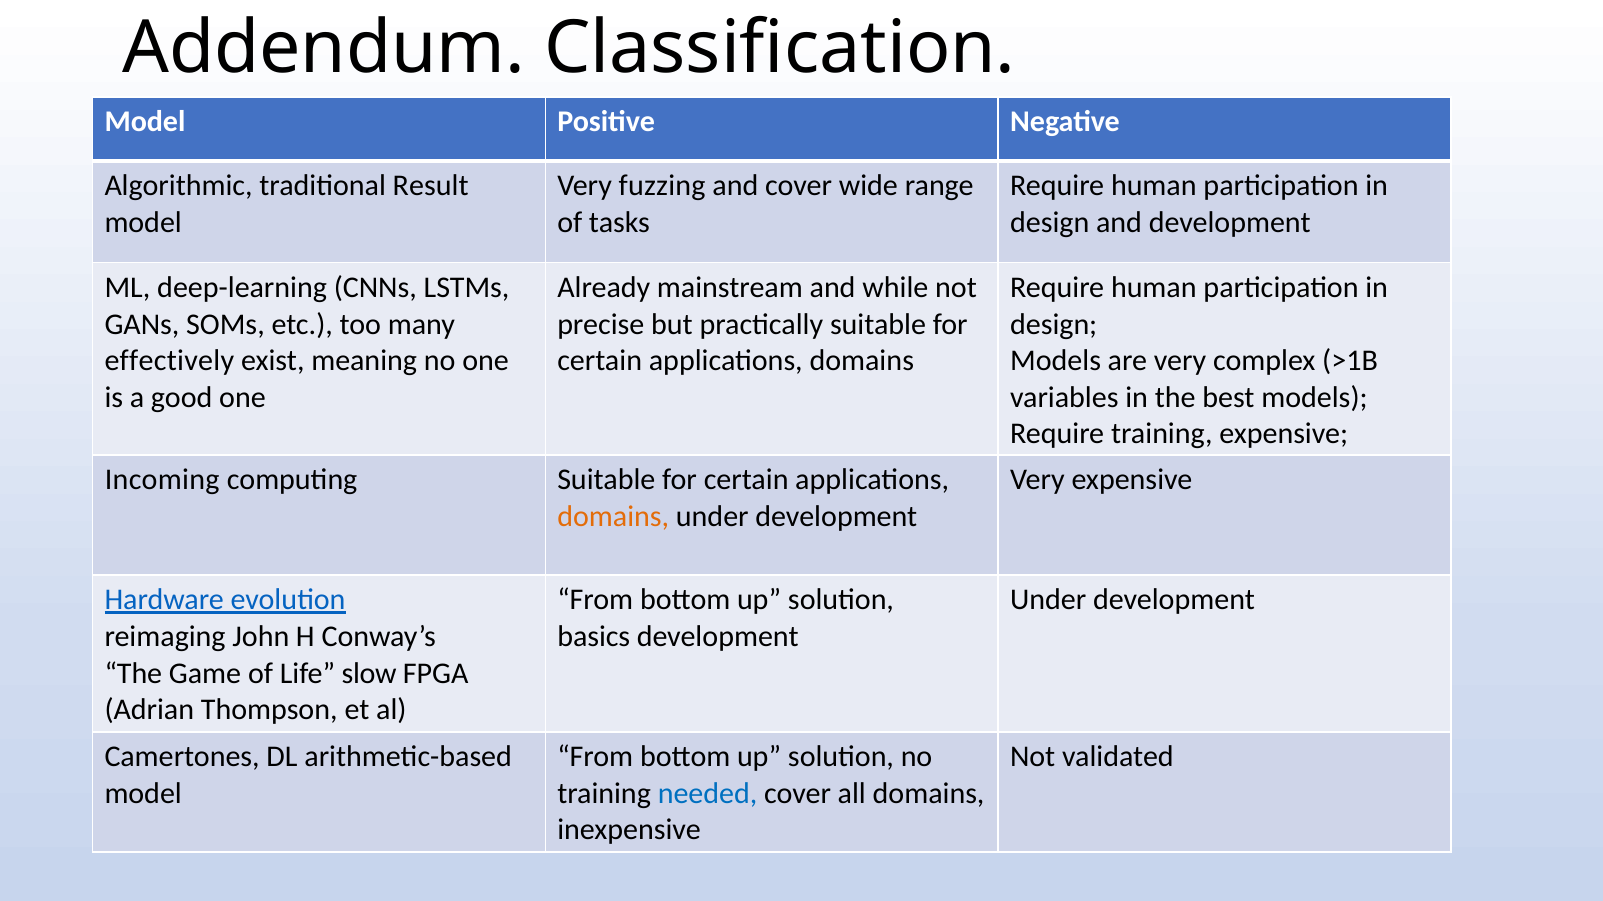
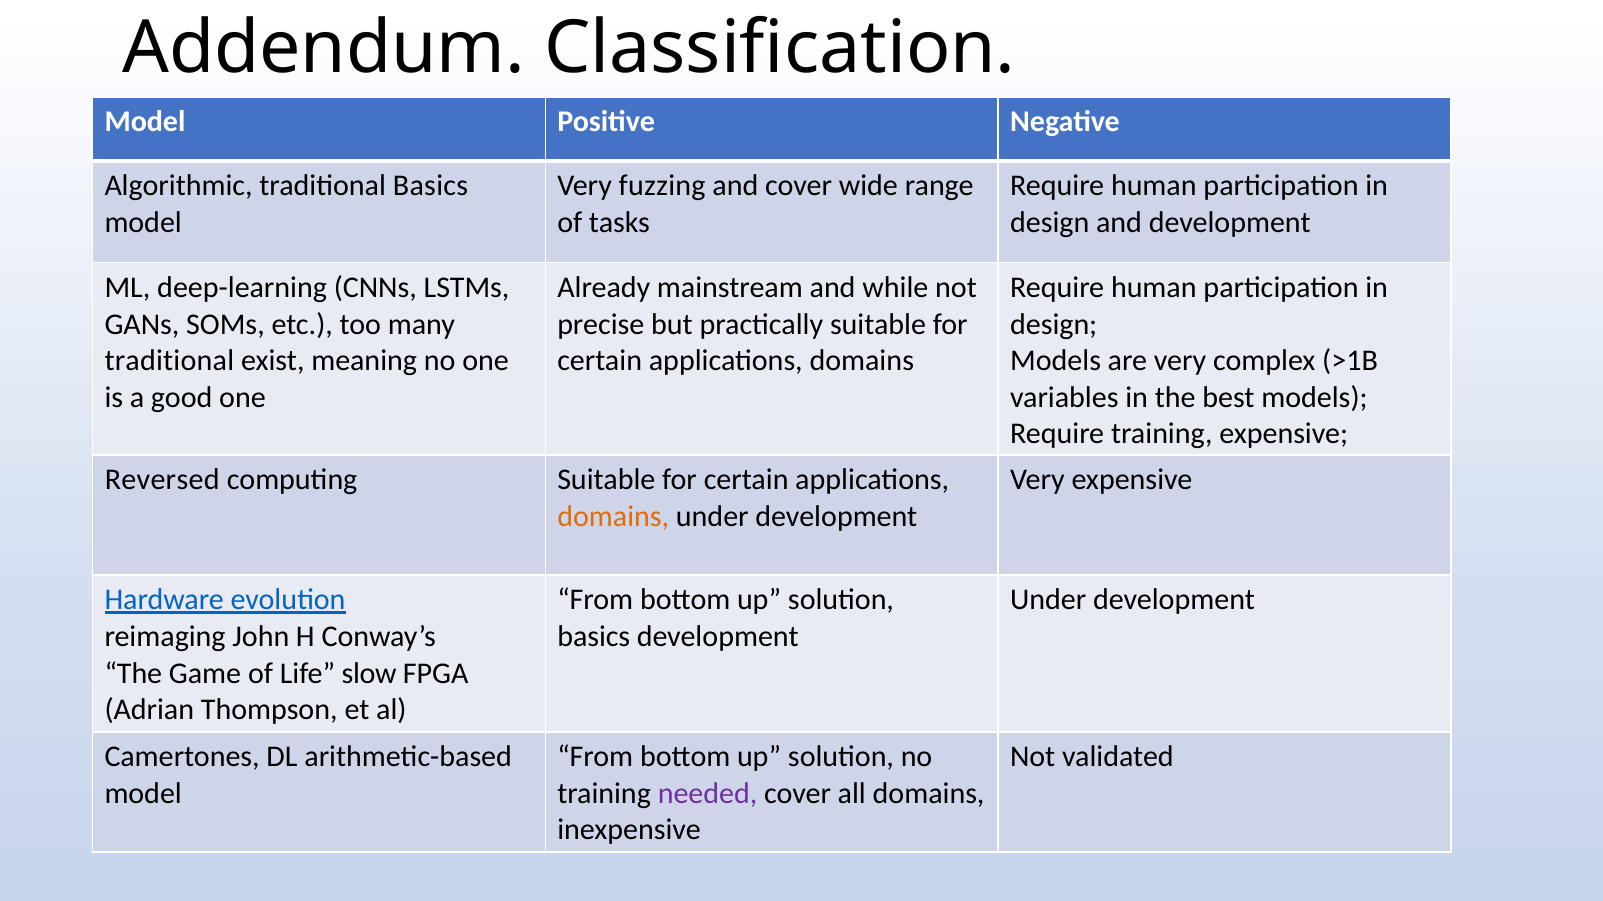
traditional Result: Result -> Basics (431, 186)
effectively: effectively -> traditional (169, 361)
Incoming: Incoming -> Reversed (162, 480)
needed colour: blue -> purple (708, 794)
